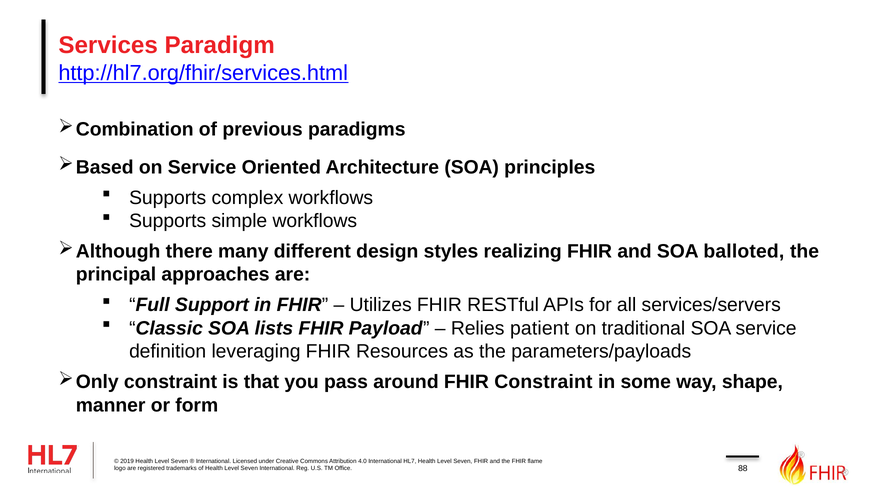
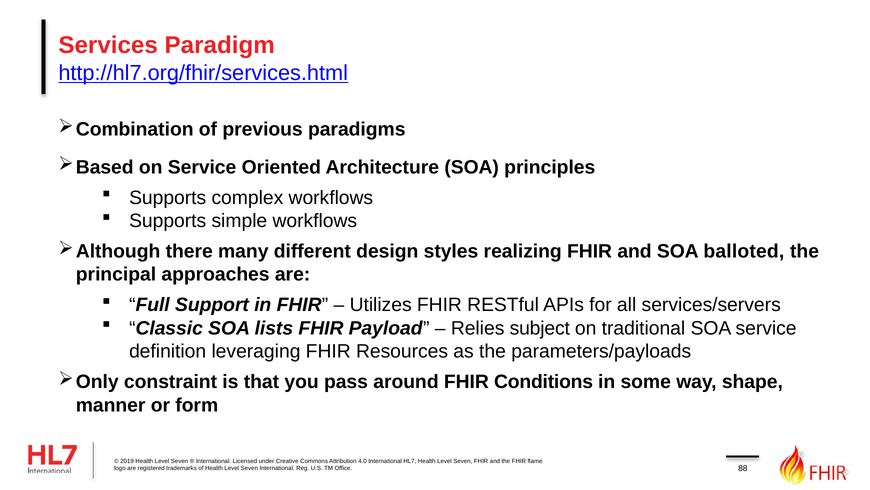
patient: patient -> subject (540, 328)
FHIR Constraint: Constraint -> Conditions (544, 381)
